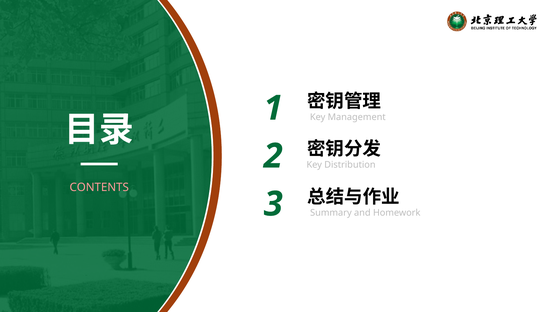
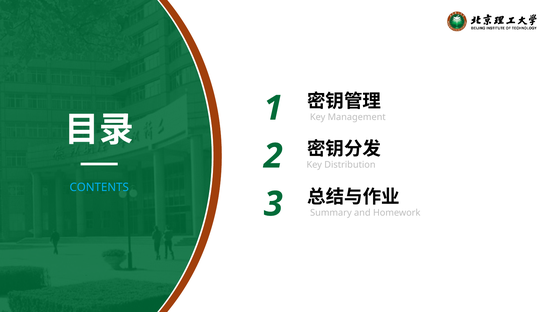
CONTENTS colour: pink -> light blue (99, 187)
